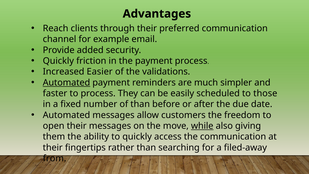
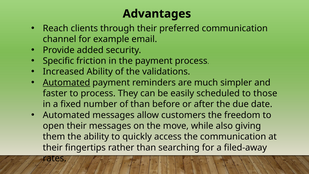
Quickly: Quickly -> Specific (58, 61)
Increased Easier: Easier -> Ability (100, 72)
while underline: present -> none (202, 126)
from: from -> rates (55, 158)
